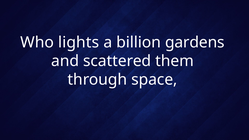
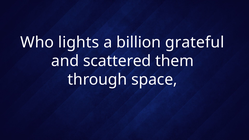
gardens: gardens -> grateful (195, 42)
